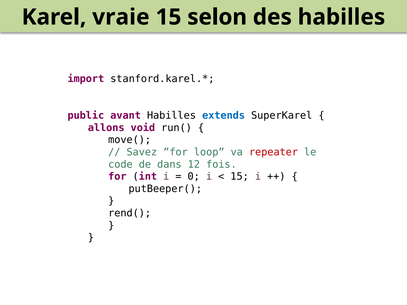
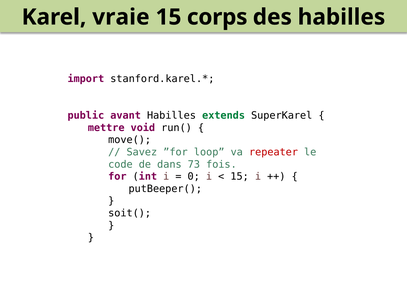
selon: selon -> corps (217, 17)
extends colour: blue -> green (224, 116)
allons: allons -> mettre (106, 128)
12: 12 -> 73 (194, 164)
rend(: rend( -> soit( (130, 213)
